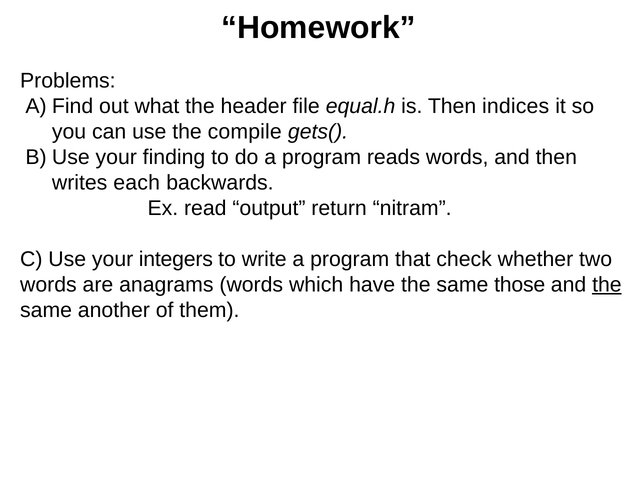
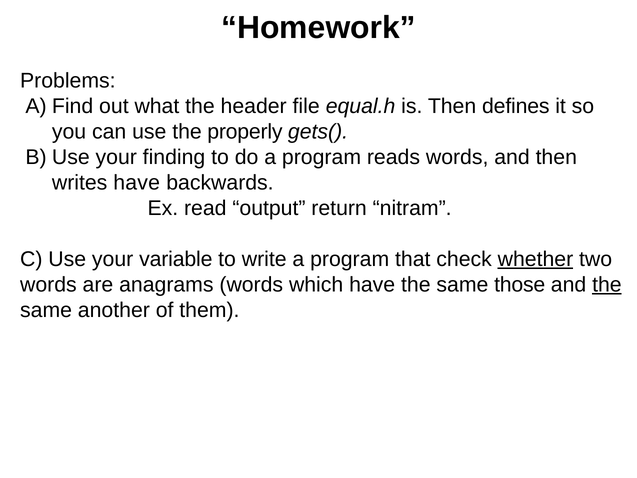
indices: indices -> defines (516, 106)
compile: compile -> properly (245, 132)
writes each: each -> have (137, 183)
integers: integers -> variable (176, 259)
whether underline: none -> present (535, 259)
